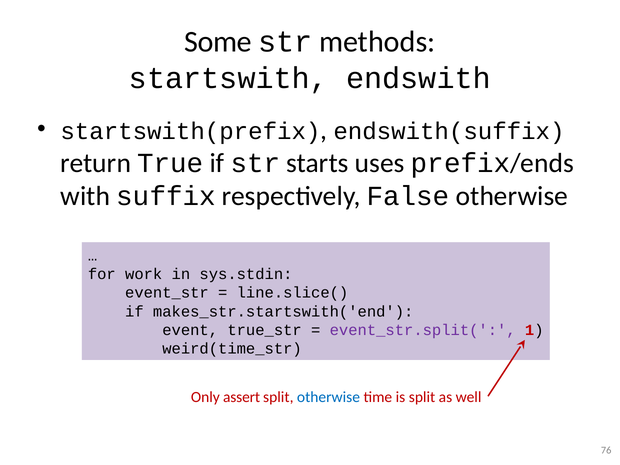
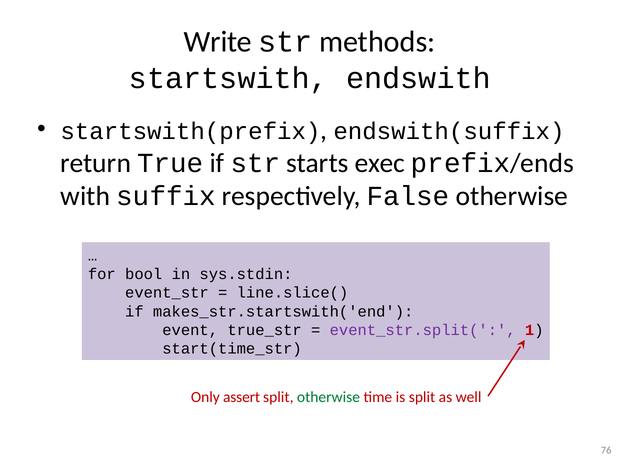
Some: Some -> Write (218, 42)
uses: uses -> exec (380, 163)
work: work -> bool (144, 274)
weird(time_str: weird(time_str -> start(time_str (232, 349)
otherwise colour: blue -> green (328, 397)
